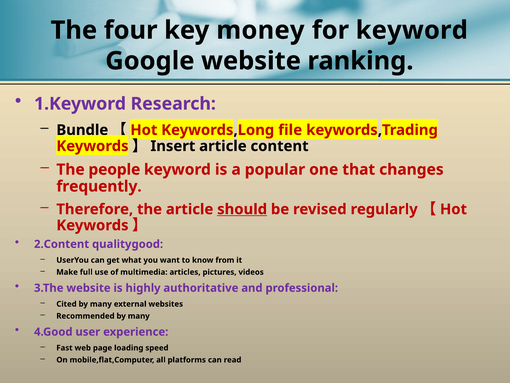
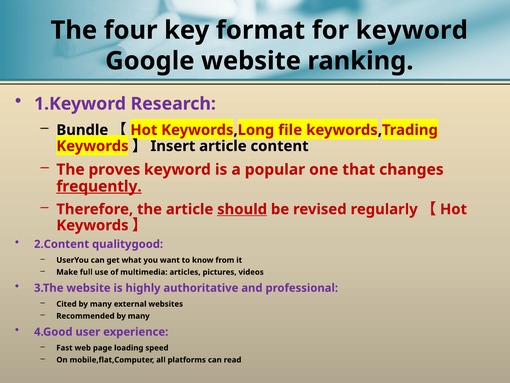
money: money -> format (260, 30)
people: people -> proves (114, 169)
frequently underline: none -> present (99, 186)
